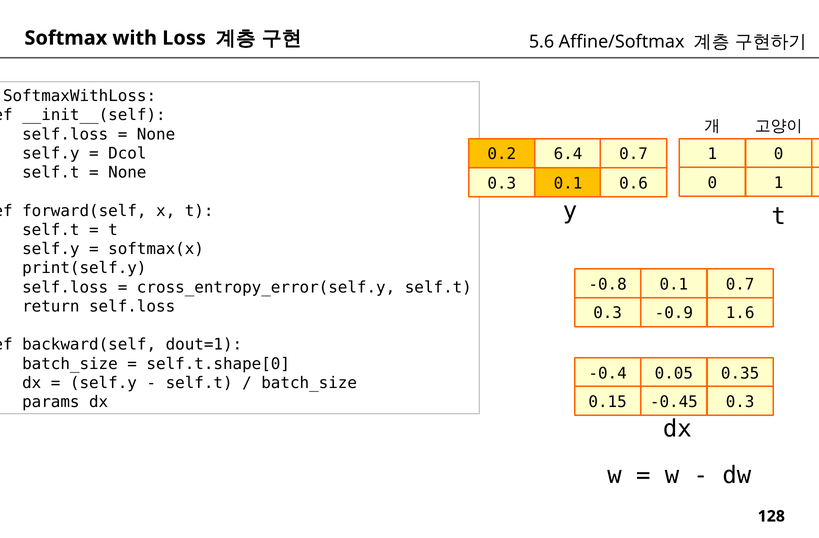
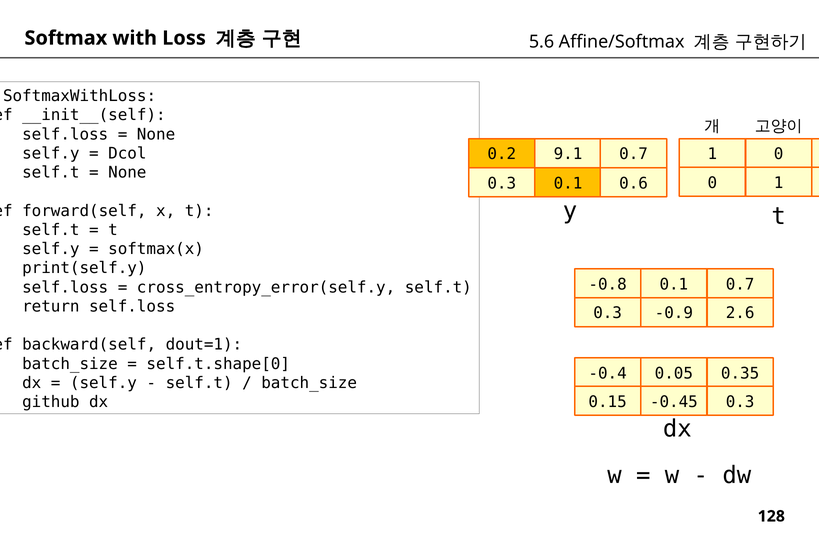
6.4: 6.4 -> 9.1 (568, 154)
1.6: 1.6 -> 2.6 (740, 313)
params: params -> github (51, 402)
